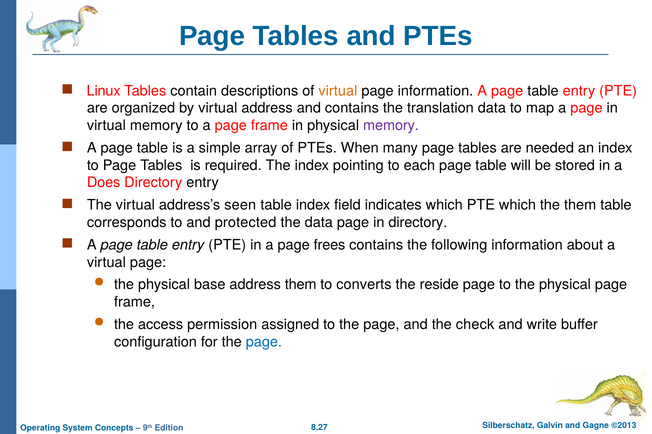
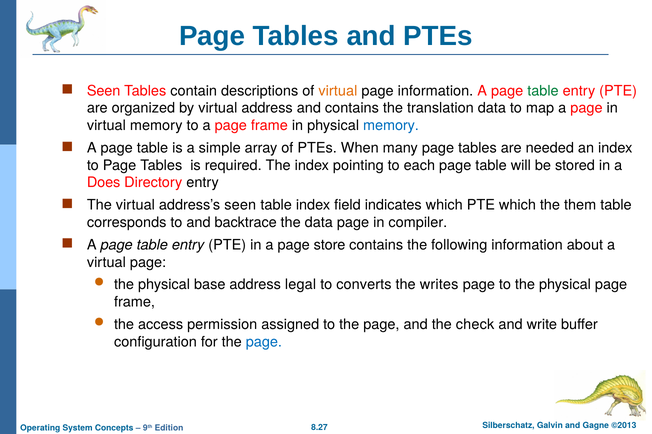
Linux: Linux -> Seen (104, 91)
table colour: black -> green (543, 91)
memory colour: purple -> blue (391, 126)
protected: protected -> backtrace (246, 223)
in directory: directory -> compiler (418, 223)
frees: frees -> store (330, 245)
address them: them -> legal (301, 285)
reside: reside -> writes (439, 285)
